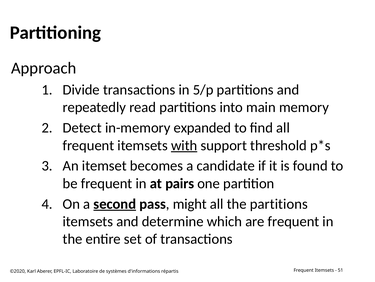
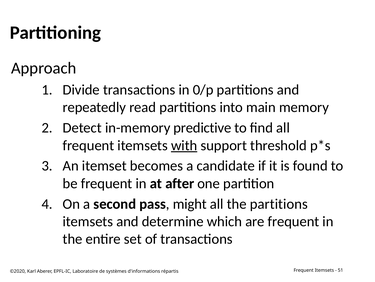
5/p: 5/p -> 0/p (203, 90)
expanded: expanded -> predictive (202, 128)
pairs: pairs -> after (180, 183)
second underline: present -> none (115, 203)
